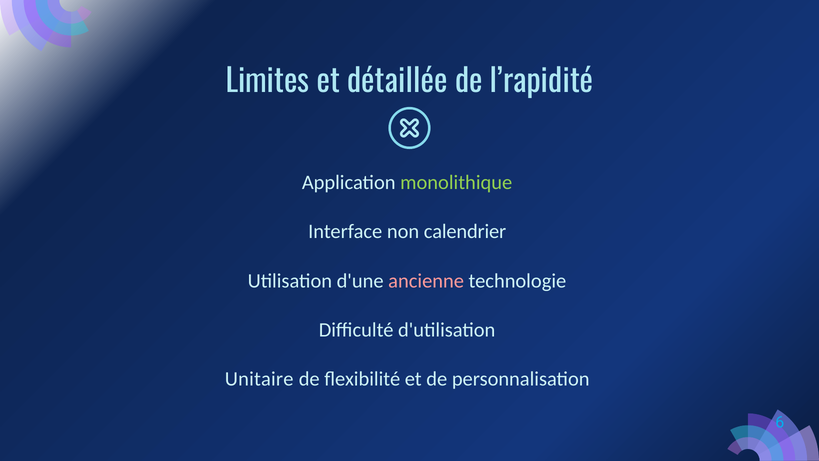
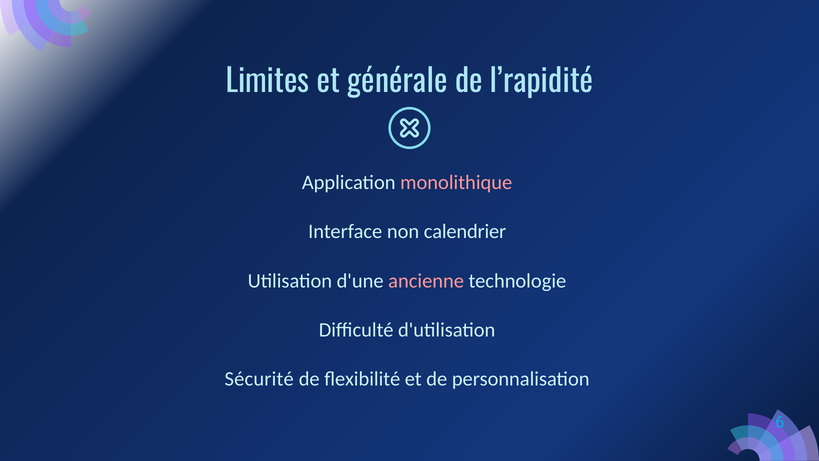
détaillée: détaillée -> générale (397, 82)
monolithique colour: light green -> pink (456, 182)
Unitaire: Unitaire -> Sécurité (259, 379)
